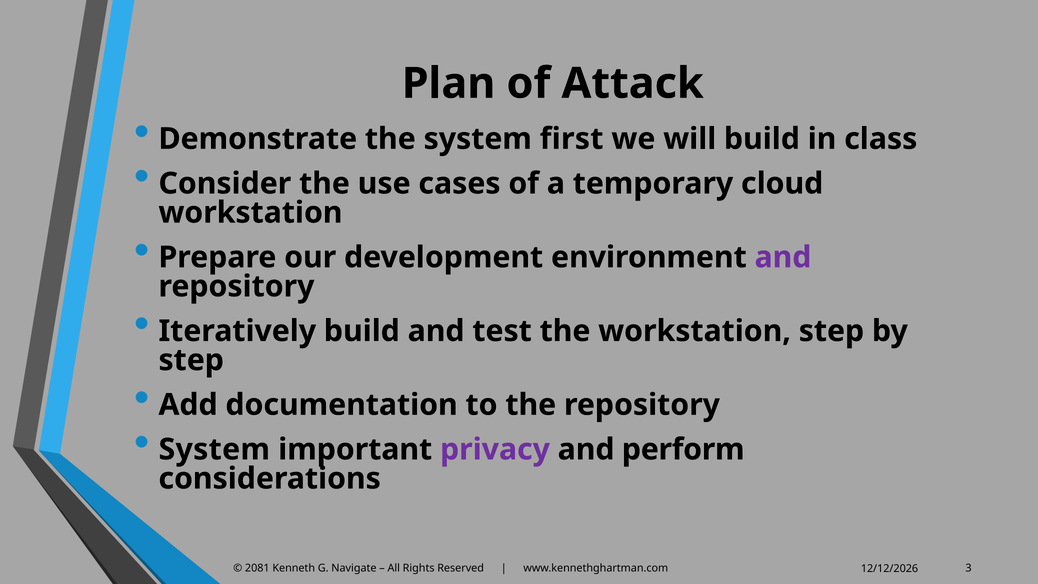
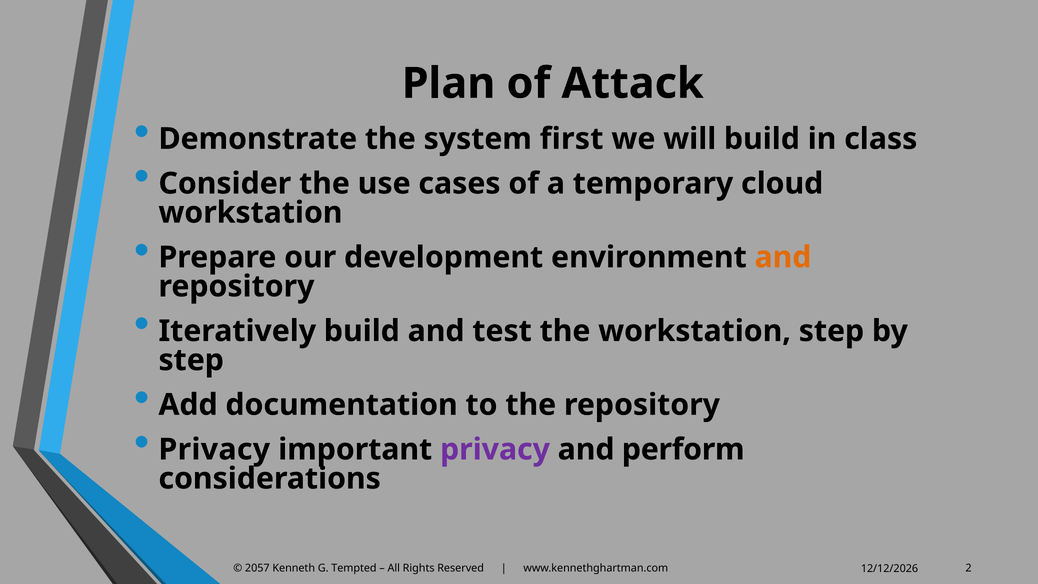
and colour: purple -> orange (783, 257)
System: System -> Privacy (214, 449)
2081: 2081 -> 2057 (257, 568)
Navigate: Navigate -> Tempted (354, 568)
3: 3 -> 2 (969, 568)
